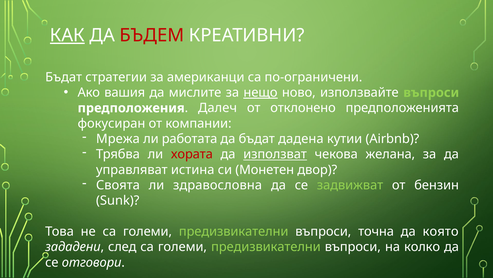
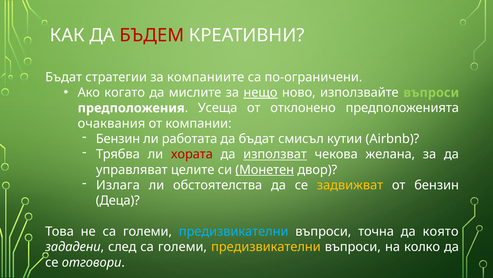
КАК underline: present -> none (67, 35)
американци: американци -> компаниите (206, 77)
вашия: вашия -> когато (125, 92)
Далеч: Далеч -> Усеща (218, 108)
фокусиран: фокусиран -> очаквания (111, 123)
Мрежа: Мрежа -> Бензин (118, 139)
дадена: дадена -> смисъл (301, 139)
истина: истина -> целите (193, 169)
Монетен underline: none -> present (265, 169)
Своята: Своята -> Излага (118, 185)
здравословна: здравословна -> обстоятелства (218, 185)
задвижват colour: light green -> yellow (350, 185)
Sunk: Sunk -> Деца (118, 200)
предизвикателни colour: light green -> light blue (234, 231)
предизвикателни colour: light green -> yellow (266, 246)
